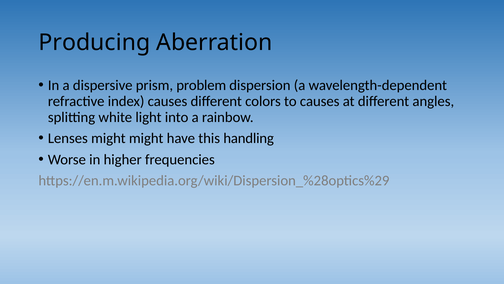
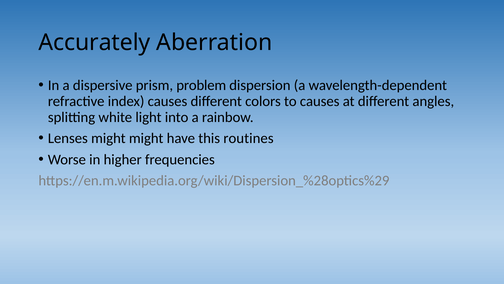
Producing: Producing -> Accurately (94, 42)
handling: handling -> routines (248, 138)
